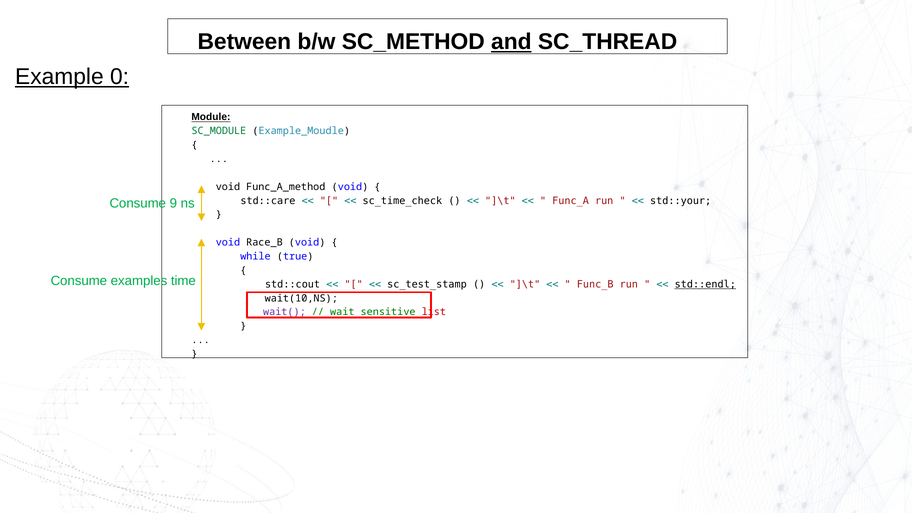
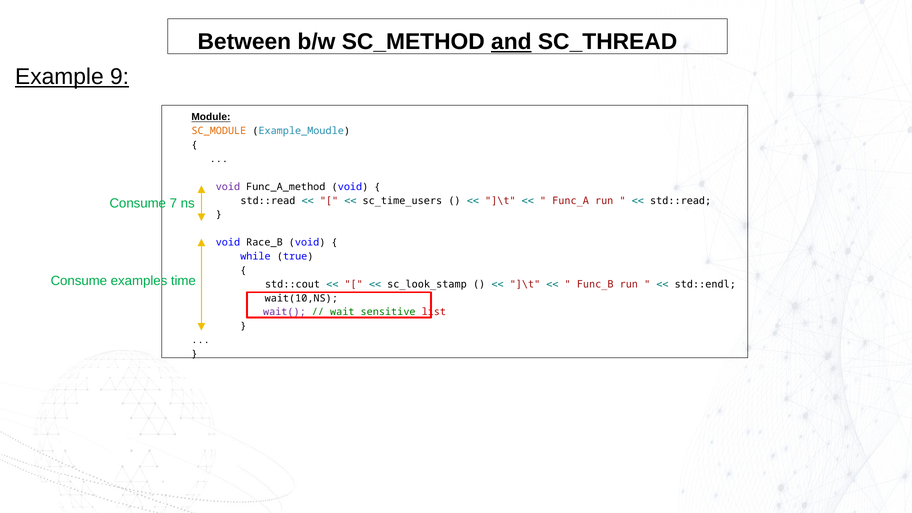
0: 0 -> 9 (120, 77)
SC_MODULE colour: green -> orange (219, 131)
void colour: black -> purple (228, 187)
std::care: std::care -> std::read (268, 201)
sc_time_check: sc_time_check -> sc_time_users (402, 201)
std::your: std::your -> std::read (681, 201)
9: 9 -> 7 (173, 204)
sc_test_stamp: sc_test_stamp -> sc_look_stamp (427, 284)
std::endl underline: present -> none (705, 284)
